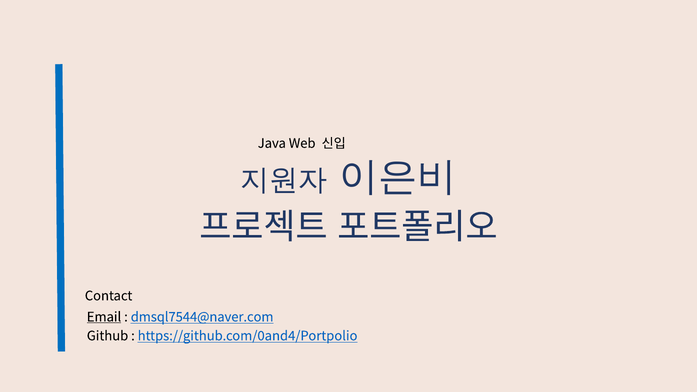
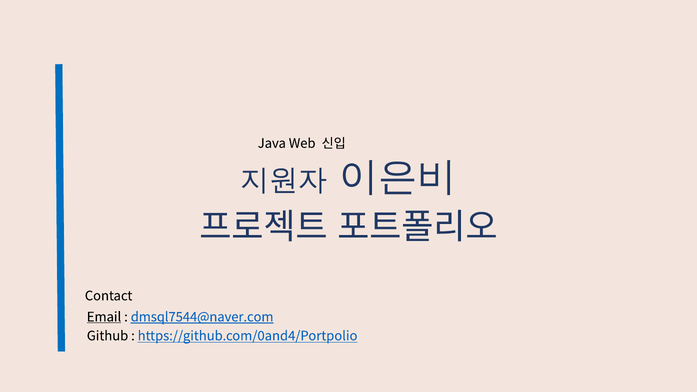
dmsql7544@naver.com underline: none -> present (202, 317)
